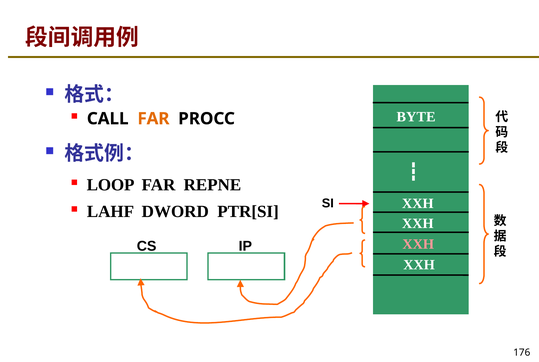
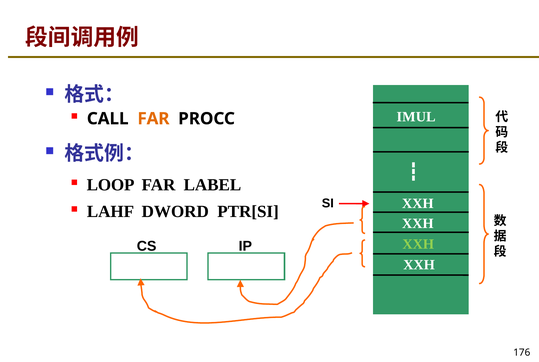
BYTE: BYTE -> IMUL (416, 117)
REPNE: REPNE -> LABEL (212, 185)
XXH colour: pink -> light green (418, 244)
